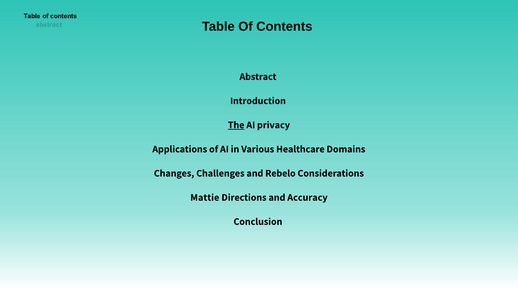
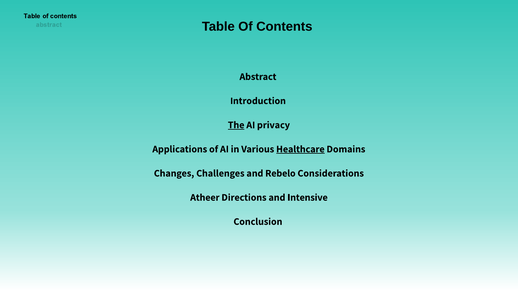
Healthcare underline: none -> present (300, 149)
Mattie: Mattie -> Atheer (205, 198)
Accuracy: Accuracy -> Intensive (308, 198)
